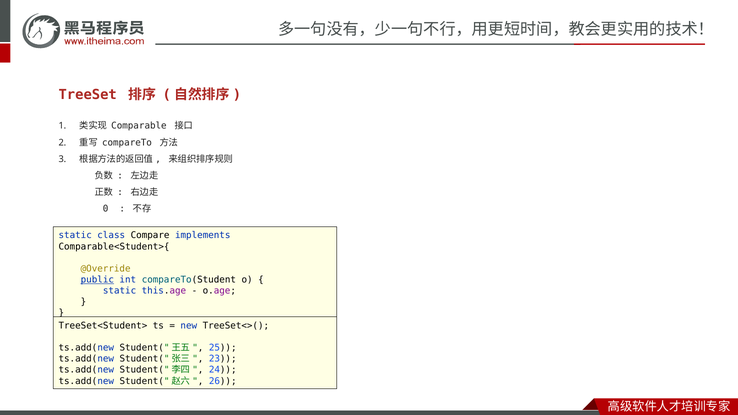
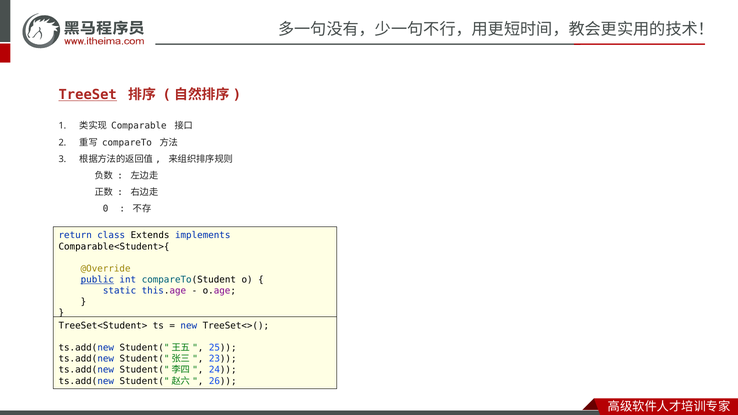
TreeSet underline: none -> present (88, 95)
static: static -> return (75, 236)
Compare: Compare -> Extends (150, 236)
